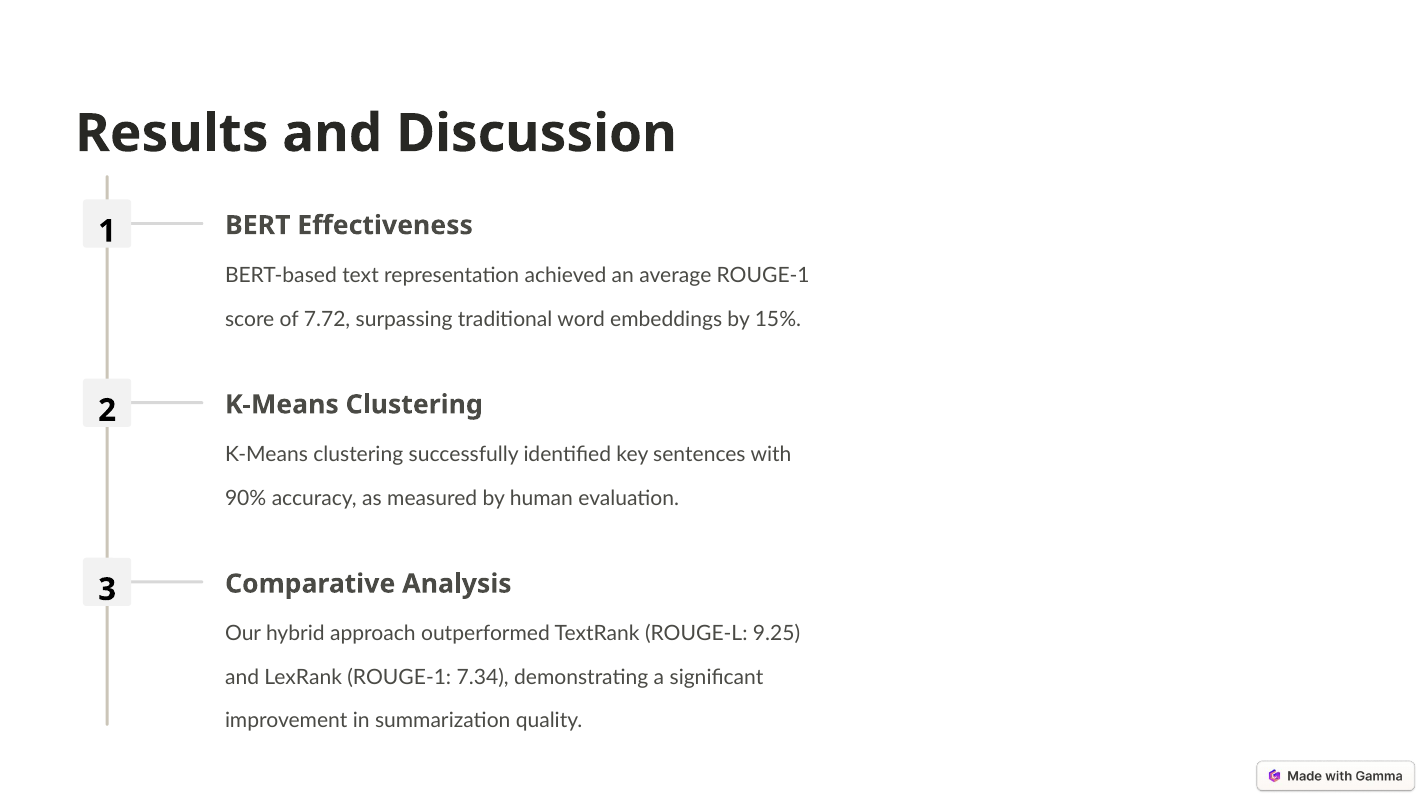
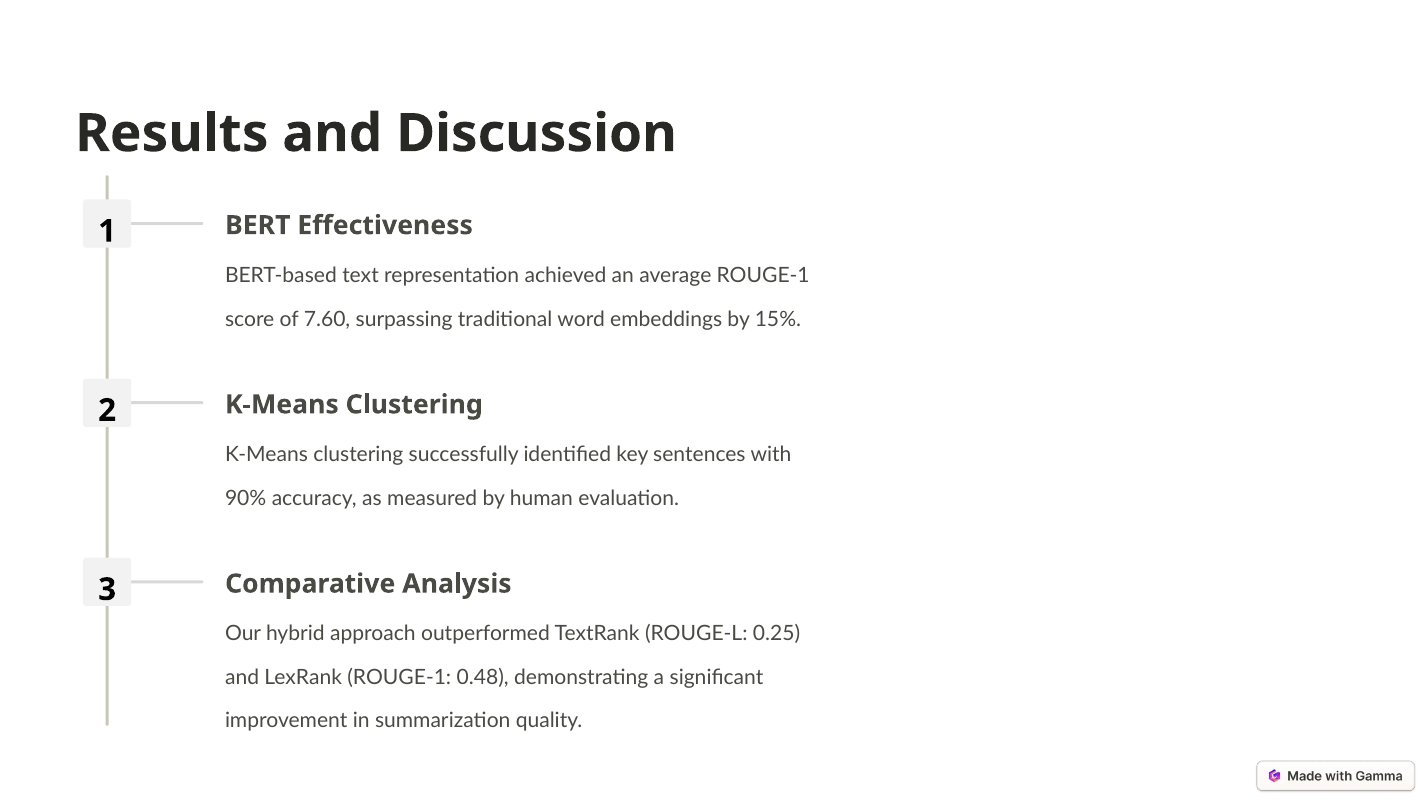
7.72: 7.72 -> 7.60 (327, 319)
9.25: 9.25 -> 0.25 (777, 634)
7.34: 7.34 -> 0.48 (483, 678)
